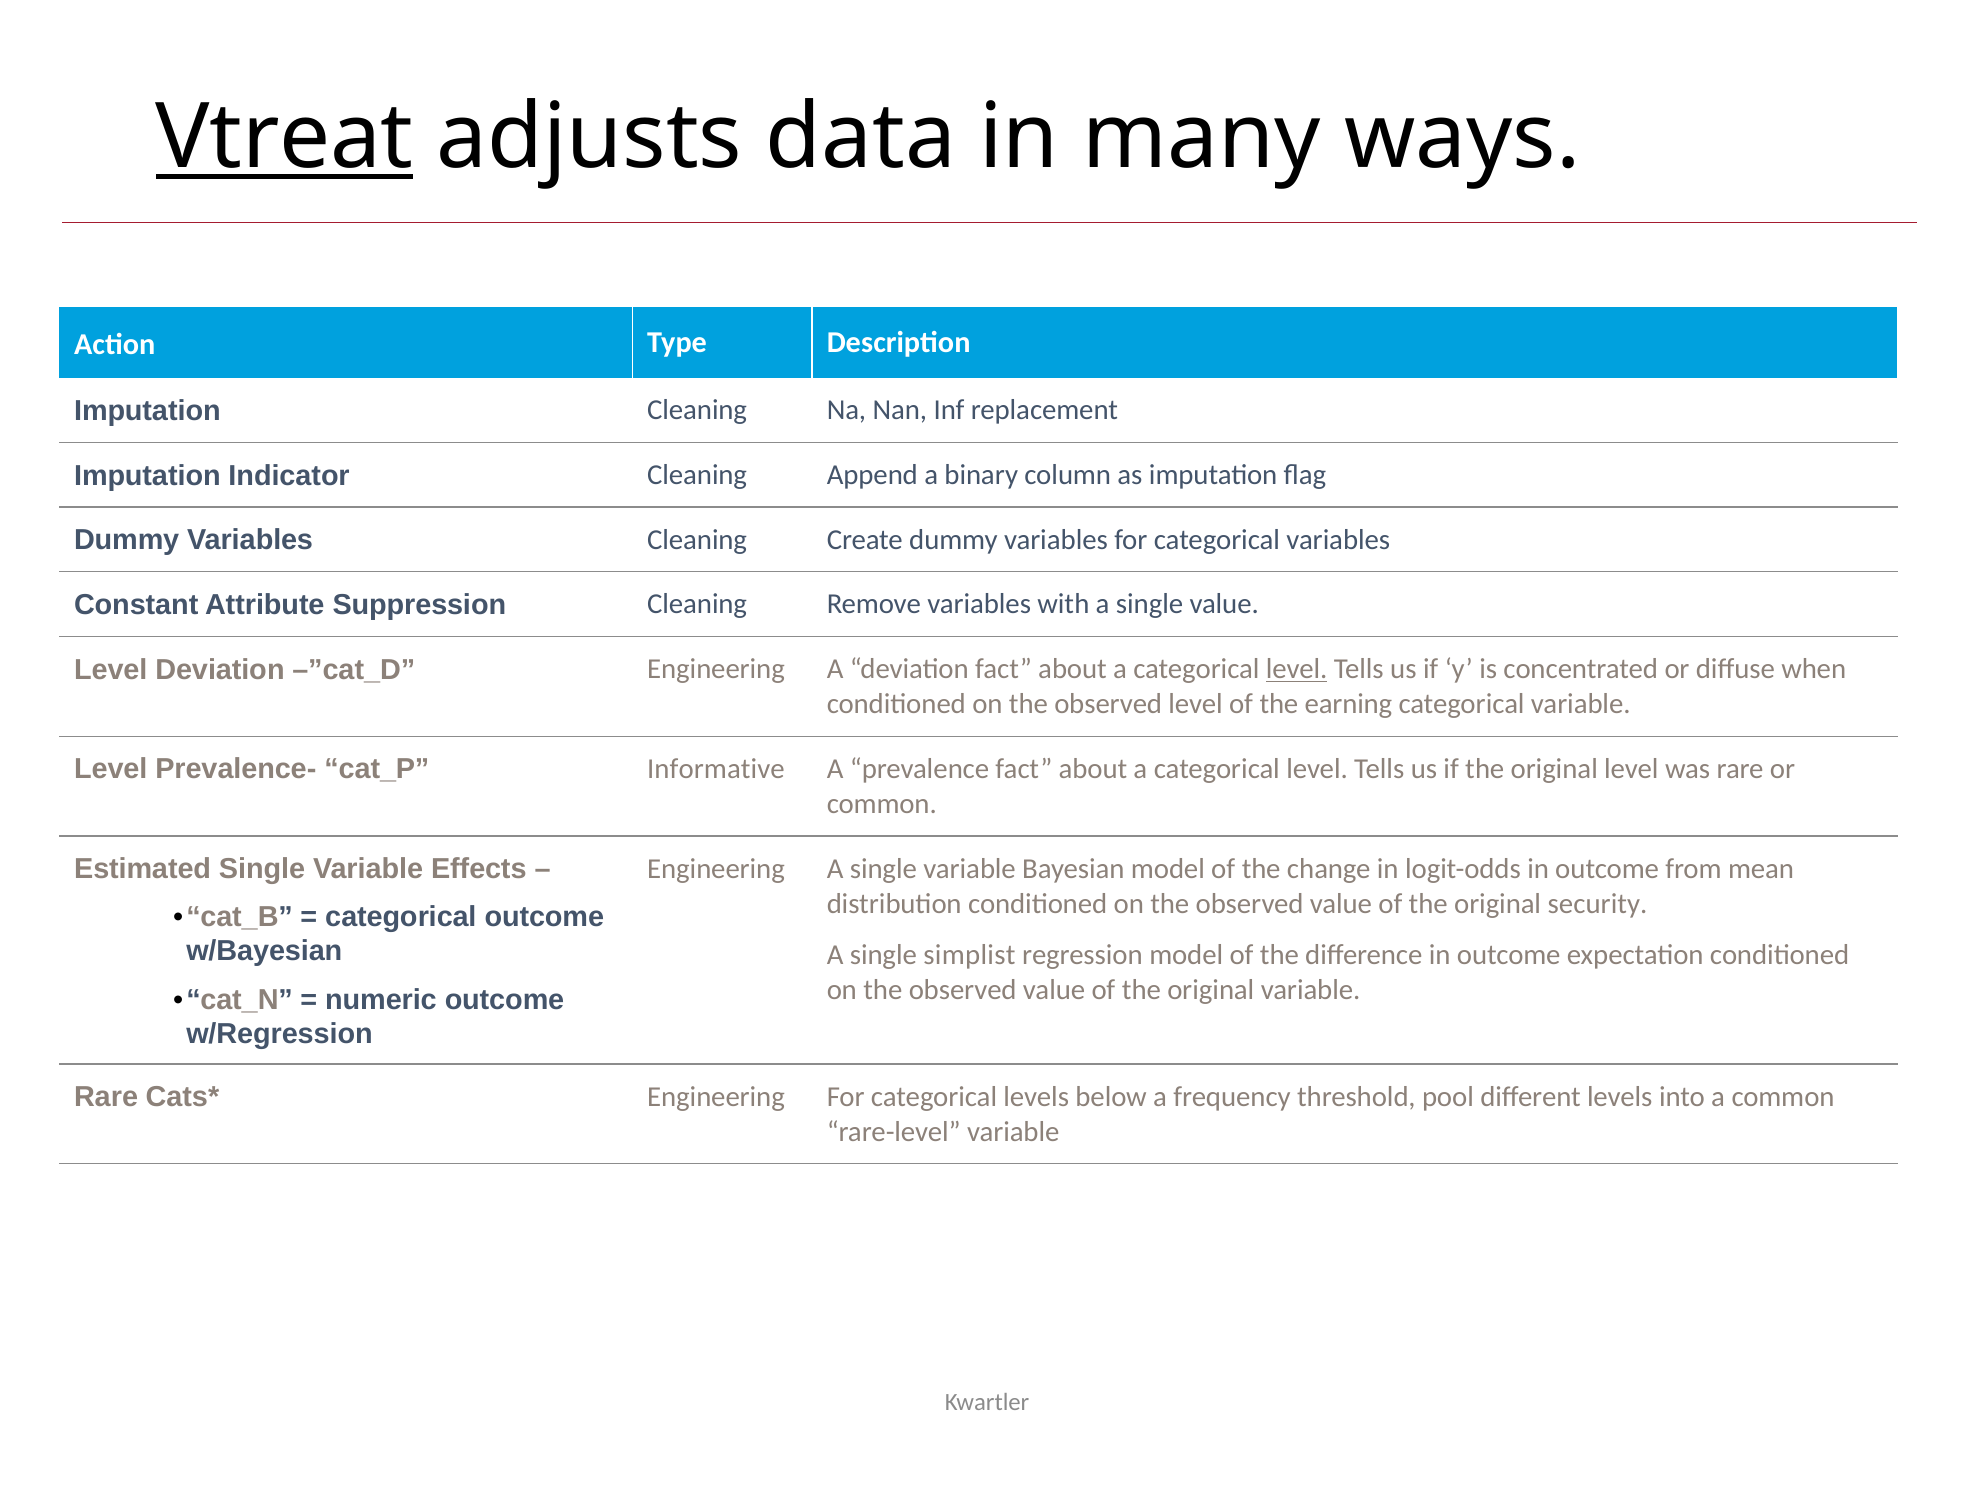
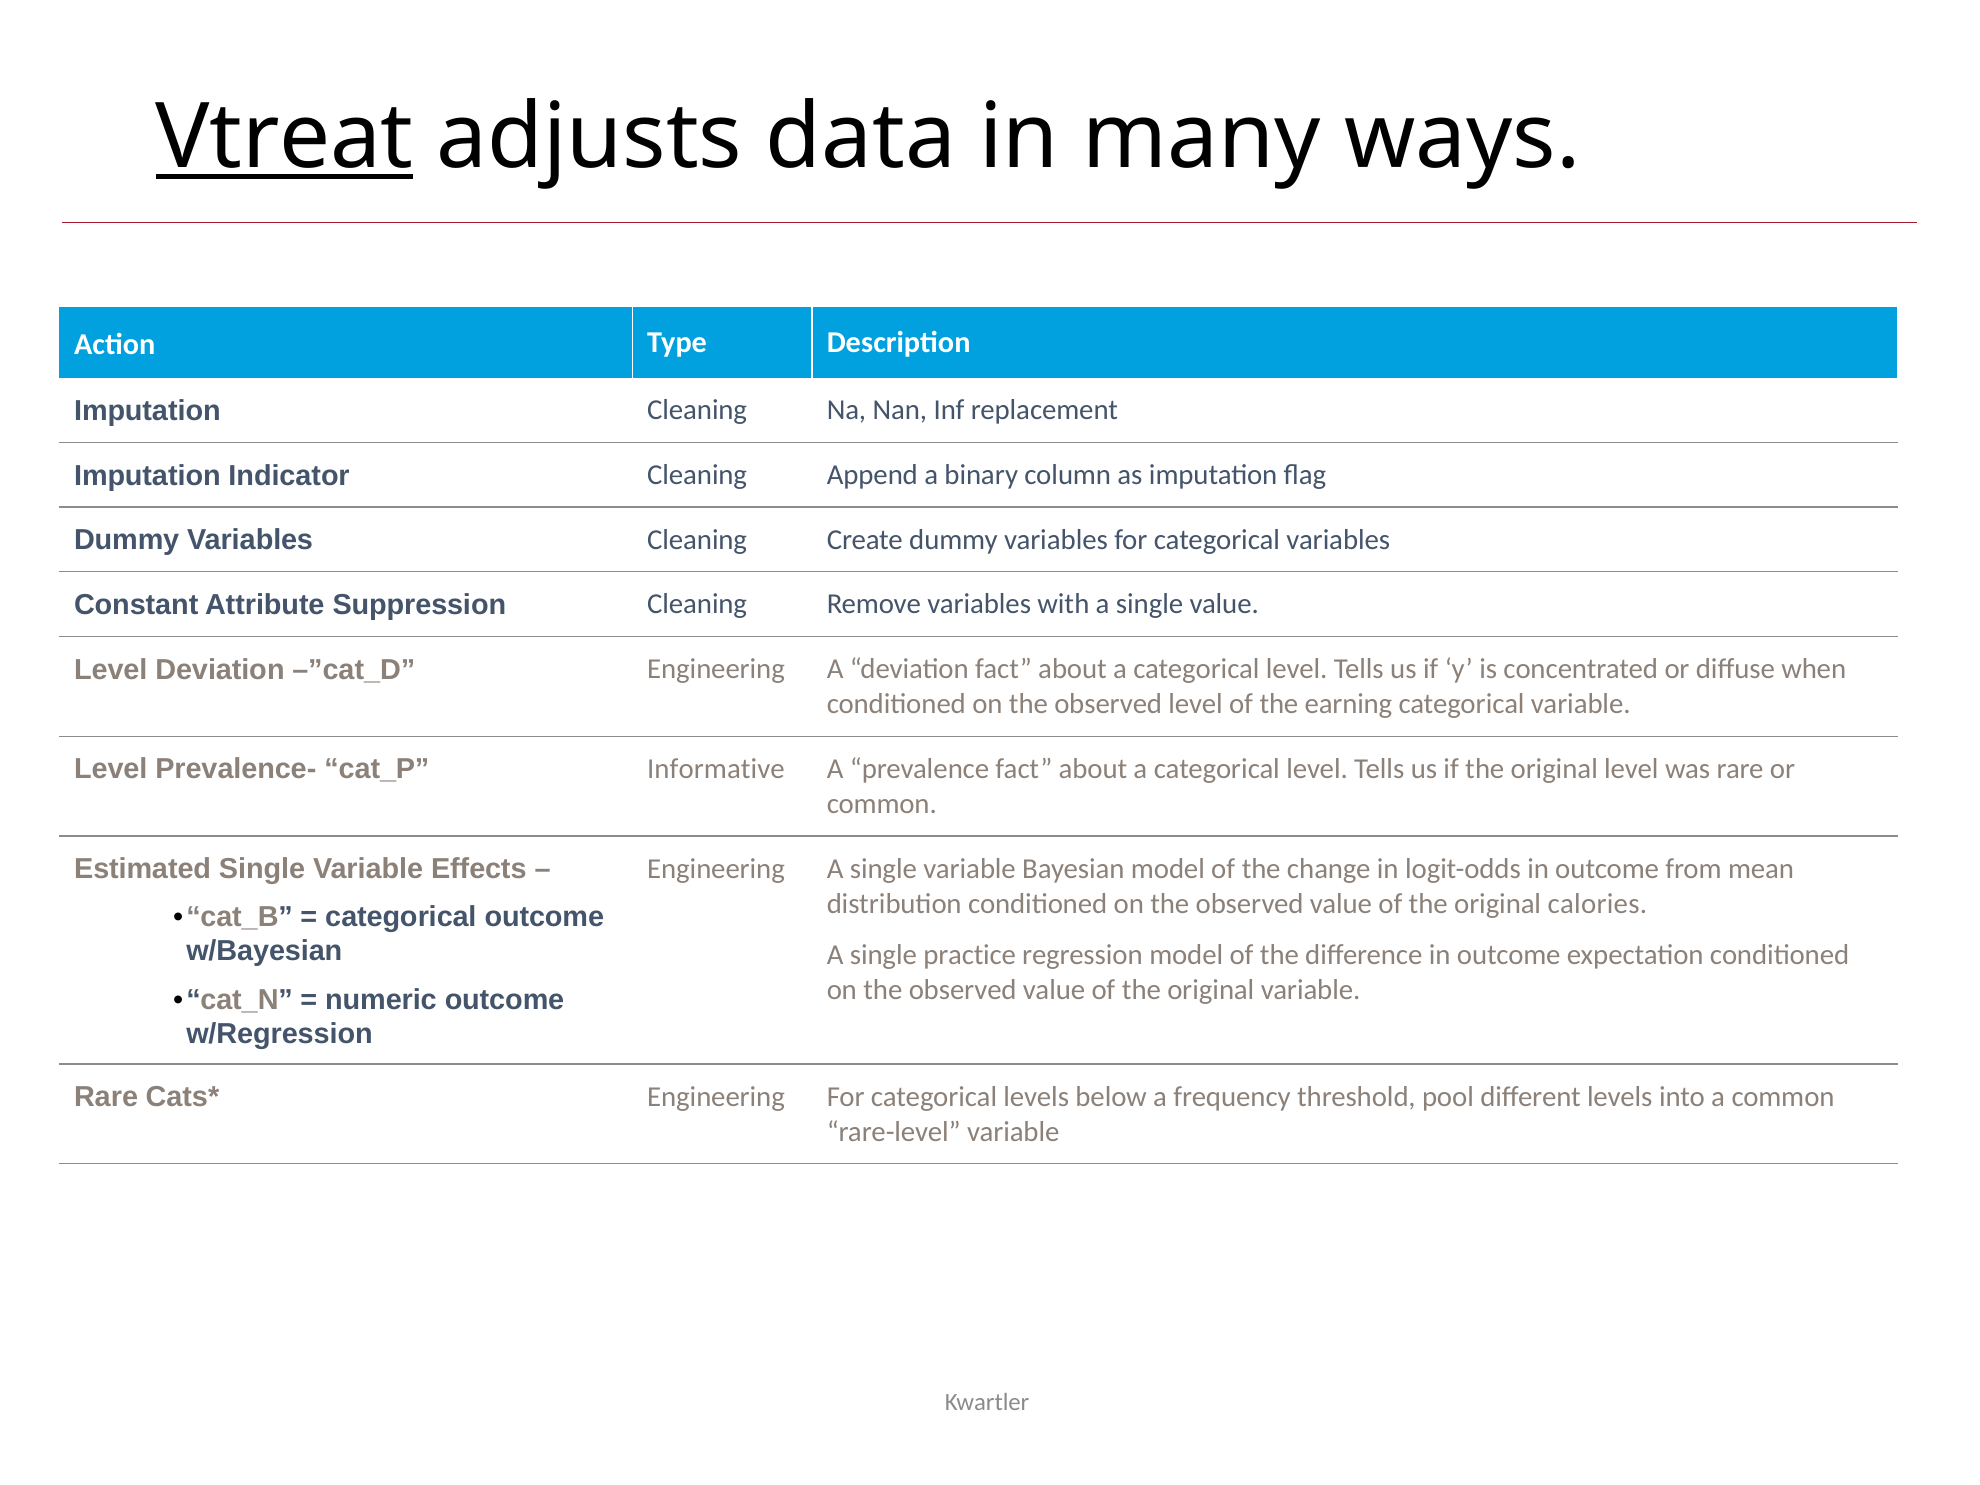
level underline: present -> none (1297, 669)
security: security -> calories (1597, 904)
simplist: simplist -> practice (970, 955)
